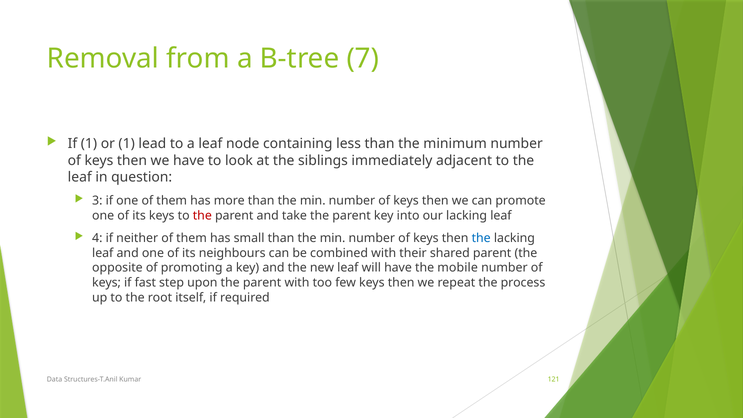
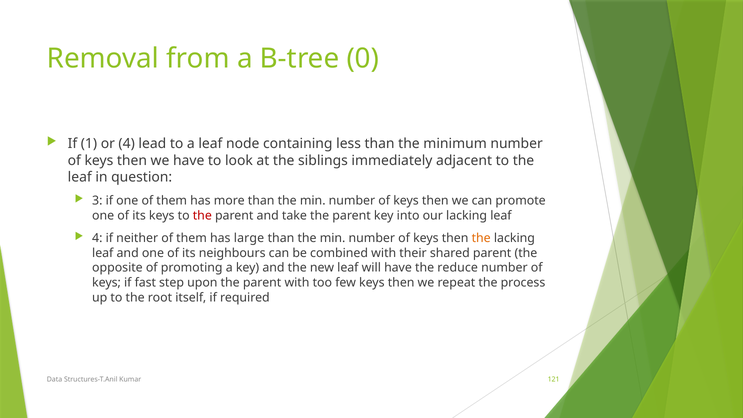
7: 7 -> 0 (363, 59)
or 1: 1 -> 4 (127, 144)
small: small -> large (249, 238)
the colour: blue -> orange (481, 238)
mobile: mobile -> reduce (458, 268)
